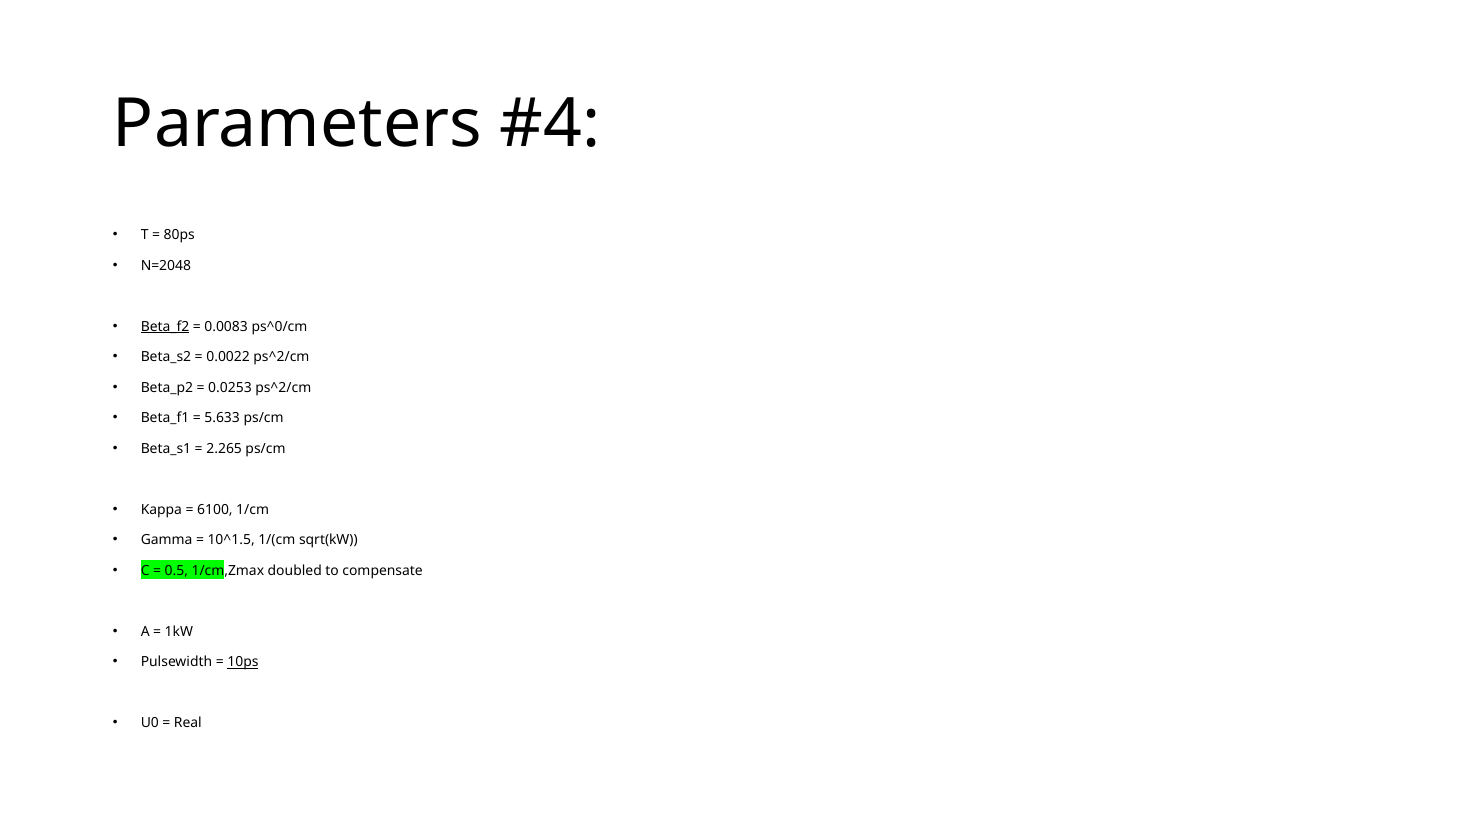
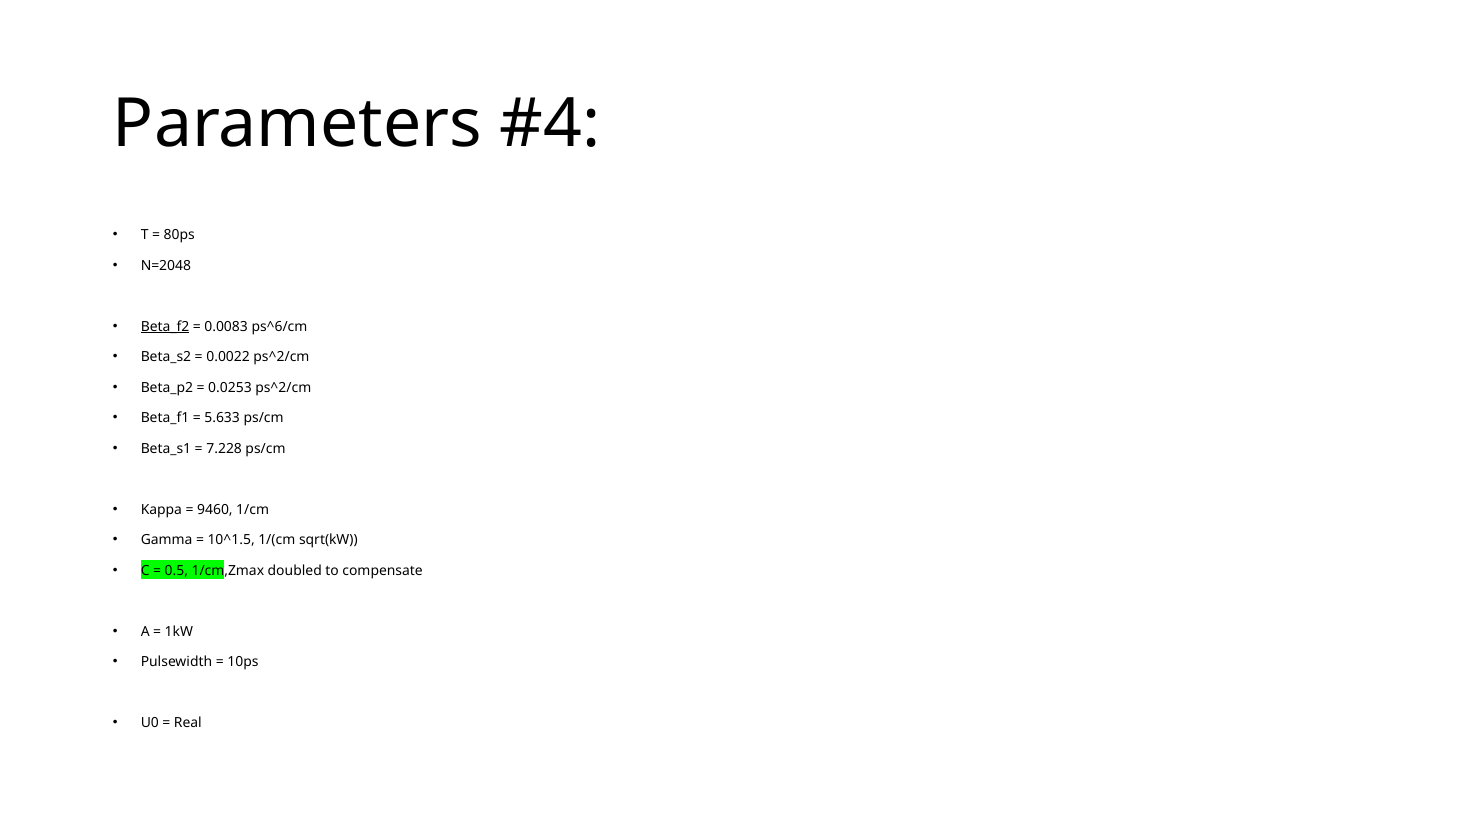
ps^0/cm: ps^0/cm -> ps^6/cm (279, 326)
2.265: 2.265 -> 7.228 (224, 448)
6100: 6100 -> 9460 (215, 509)
10ps underline: present -> none (243, 662)
